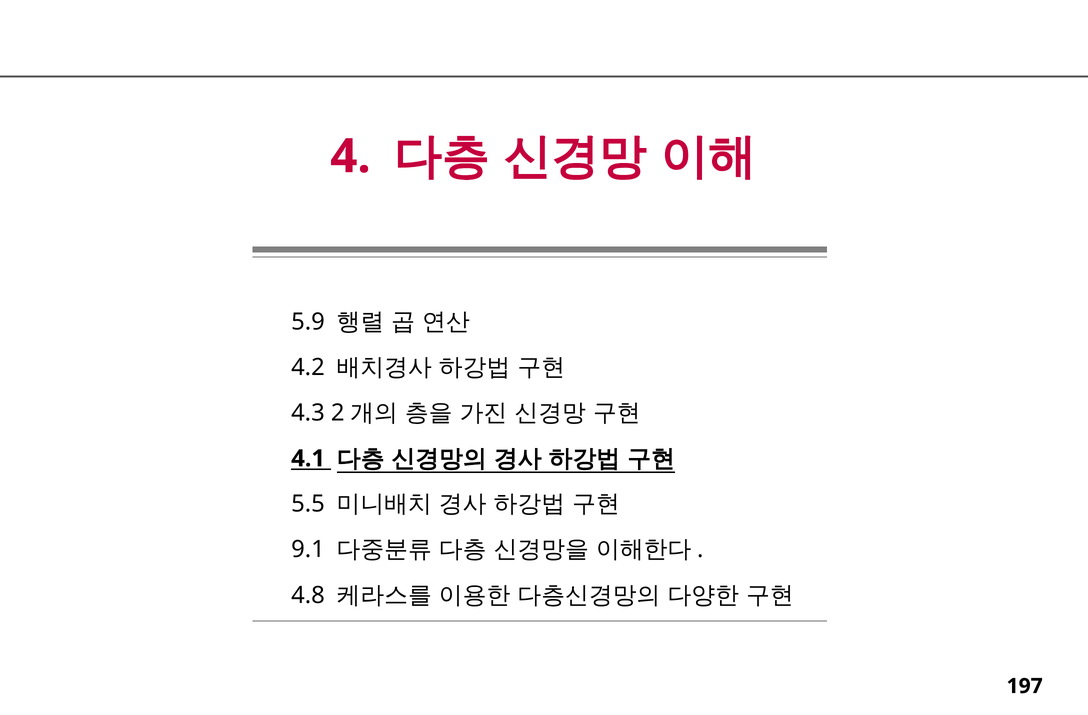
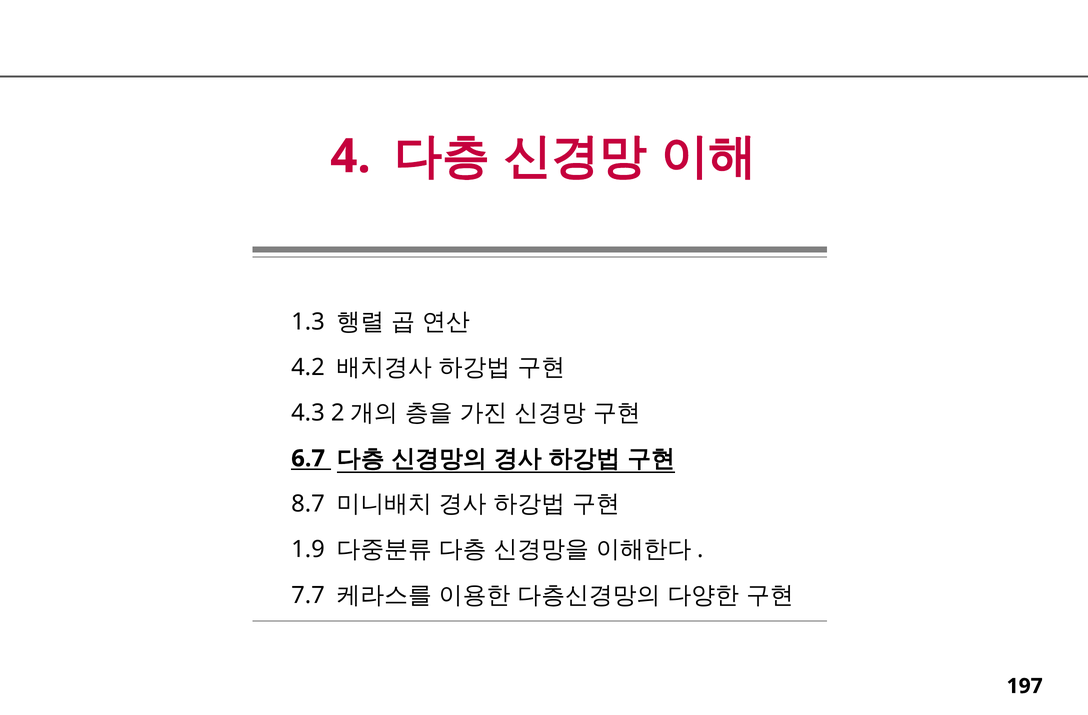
5.9: 5.9 -> 1.3 (308, 322)
4.1: 4.1 -> 6.7 (308, 458)
5.5: 5.5 -> 8.7 (308, 504)
9.1: 9.1 -> 1.9 (308, 549)
4.8: 4.8 -> 7.7 (308, 595)
